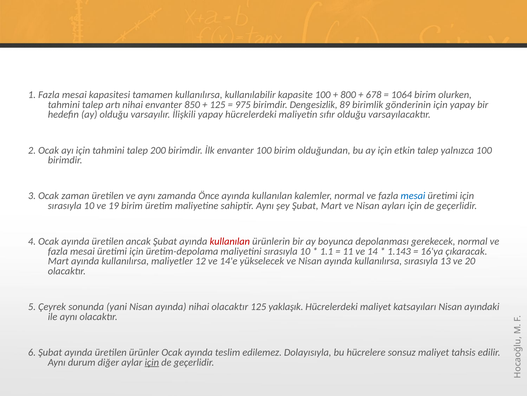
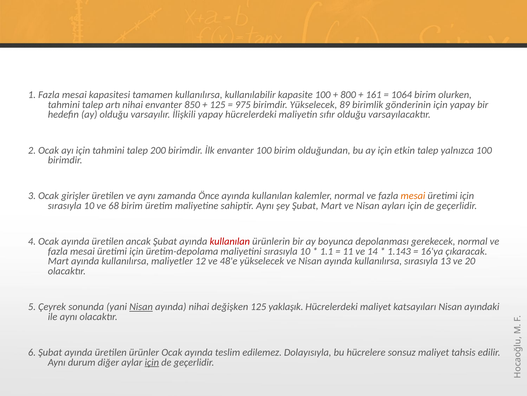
678: 678 -> 161 (374, 95)
birimdir Dengesizlik: Dengesizlik -> Yükselecek (314, 104)
zaman: zaman -> girişler (75, 196)
mesai colour: blue -> orange (413, 196)
19: 19 -> 68 (114, 205)
14'e: 14'e -> 48'e (229, 261)
Nisan underline: none -> present (141, 306)
nihai olacaktır: olacaktır -> değişken (230, 306)
